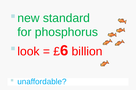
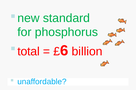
look: look -> total (29, 52)
